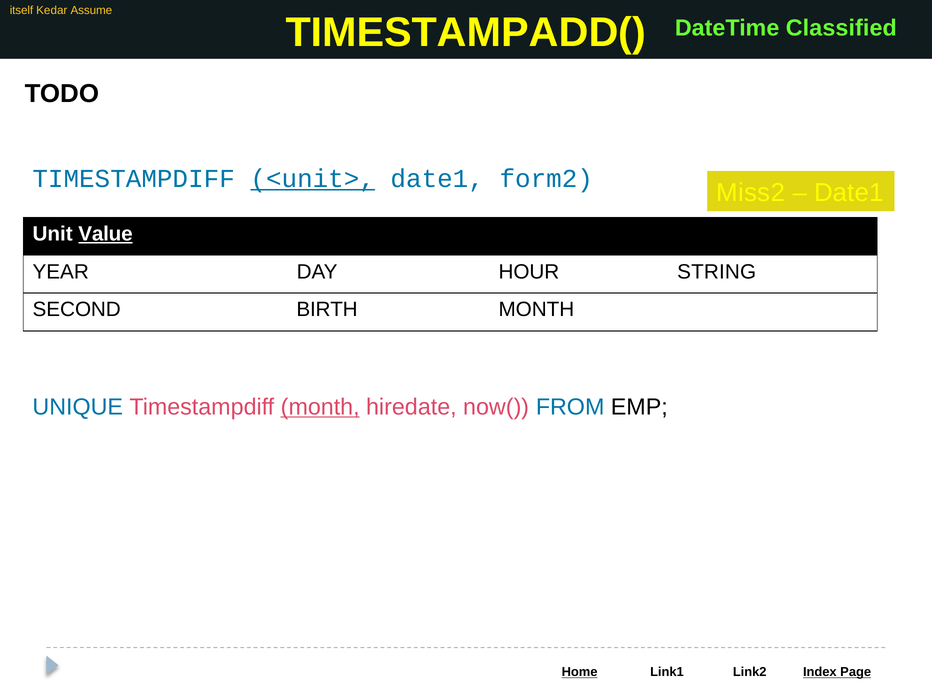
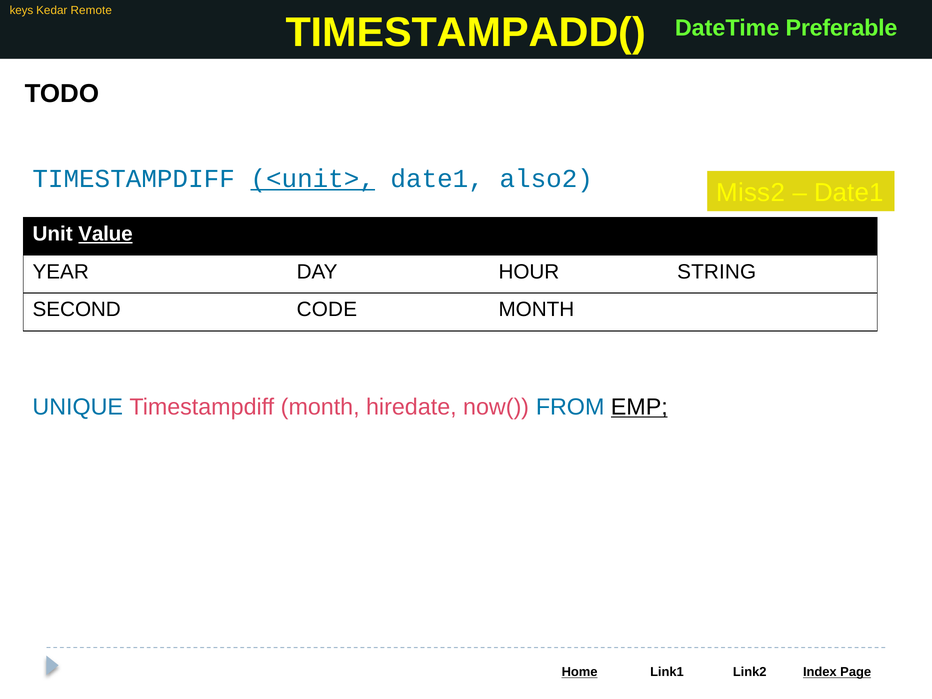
itself: itself -> keys (21, 11)
Assume: Assume -> Remote (91, 11)
Classified: Classified -> Preferable (841, 28)
form2: form2 -> also2 (546, 178)
BIRTH: BIRTH -> CODE (327, 310)
month underline: present -> none (320, 407)
EMP underline: none -> present (639, 407)
